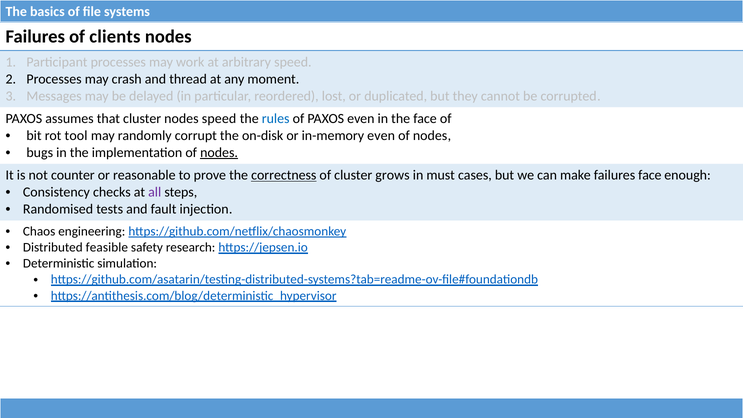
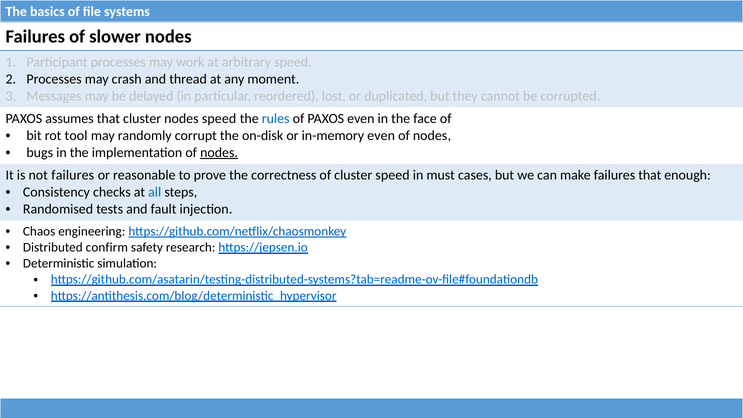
clients: clients -> slower (115, 37)
not counter: counter -> failures (73, 175)
correctness underline: present -> none (284, 175)
cluster grows: grows -> speed (392, 175)
failures face: face -> that (650, 175)
all colour: purple -> blue (155, 192)
feasible: feasible -> confirm (107, 247)
